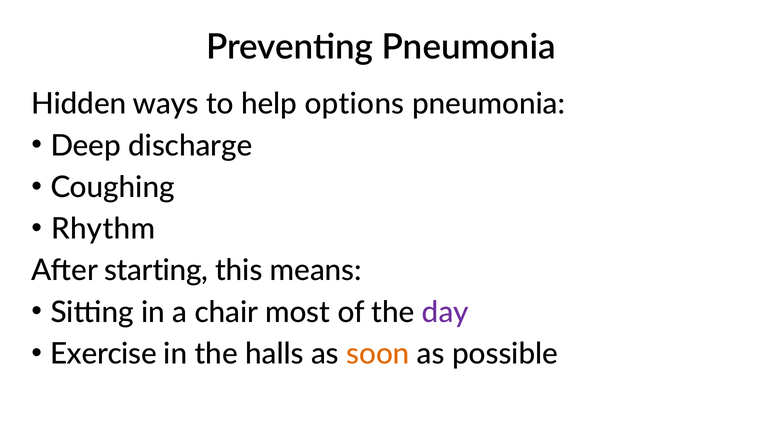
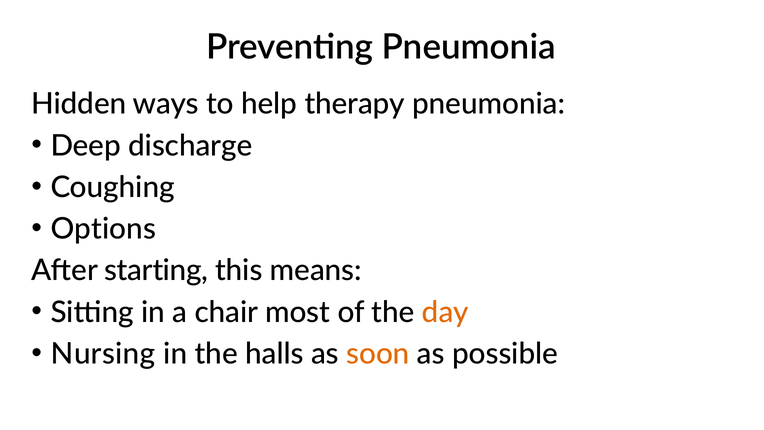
options: options -> therapy (355, 104)
Rhythm: Rhythm -> Options (103, 229)
day colour: purple -> orange (445, 312)
Exercise: Exercise -> Nursing (103, 354)
